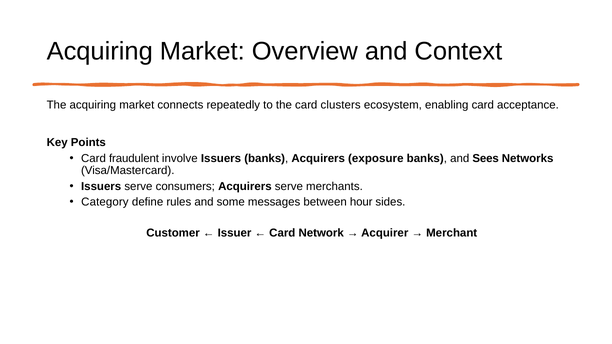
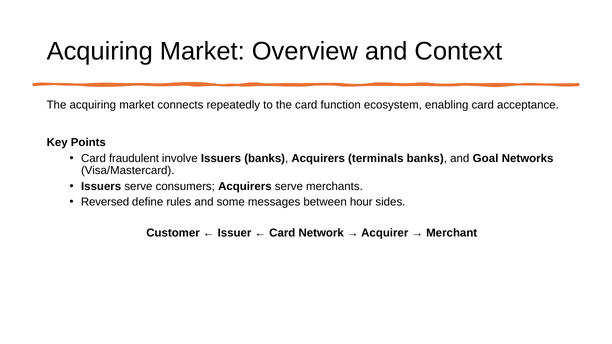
clusters: clusters -> function (341, 105)
exposure: exposure -> terminals (376, 158)
Sees: Sees -> Goal (486, 158)
Category: Category -> Reversed (105, 202)
